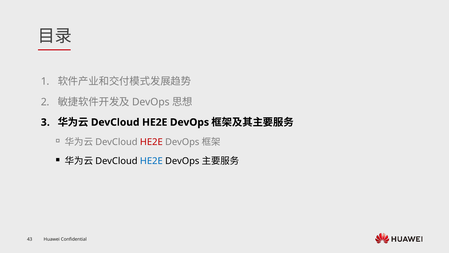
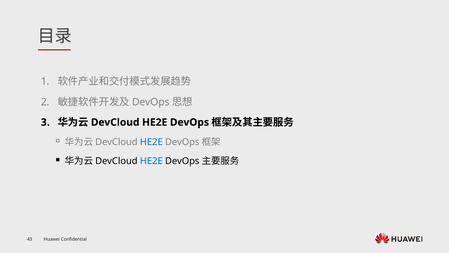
HE2E colour: red -> blue (151, 142)
